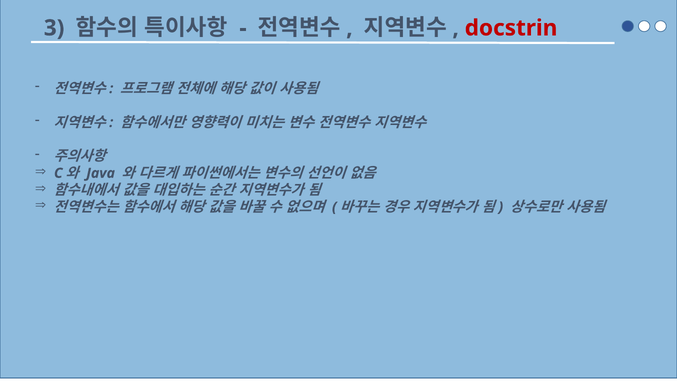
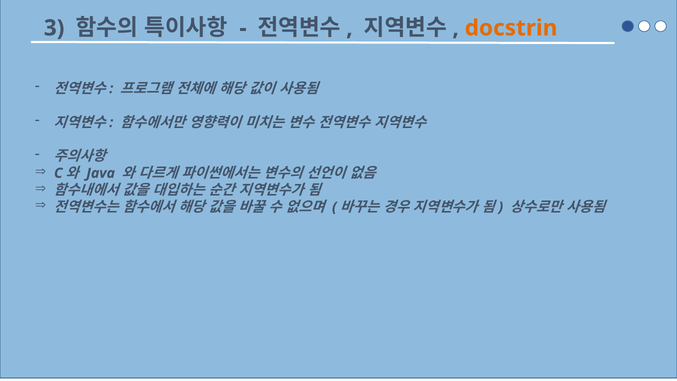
docstrin colour: red -> orange (511, 28)
